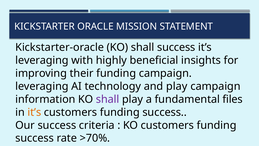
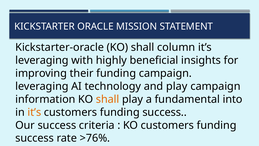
shall success: success -> column (176, 47)
shall colour: purple -> orange (108, 99)
files: files -> into (233, 99)
>70%: >70% -> >76% (95, 138)
